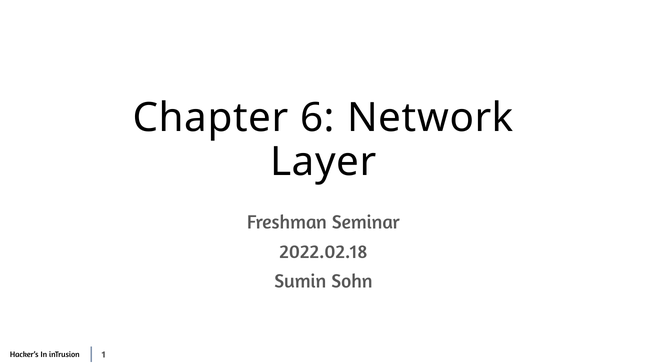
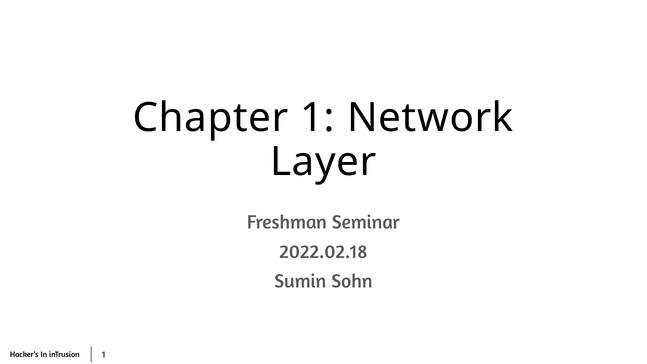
Chapter 6: 6 -> 1 (317, 118)
